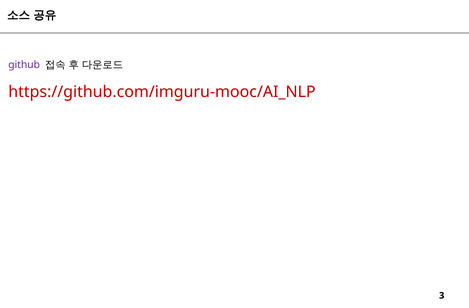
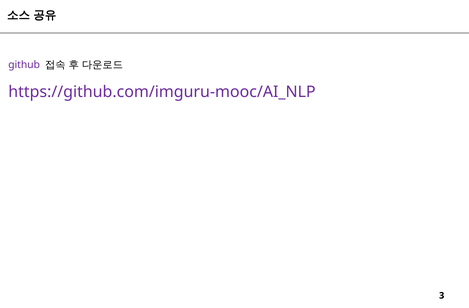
https://github.com/imguru-mooc/AI_NLP colour: red -> purple (162, 92)
